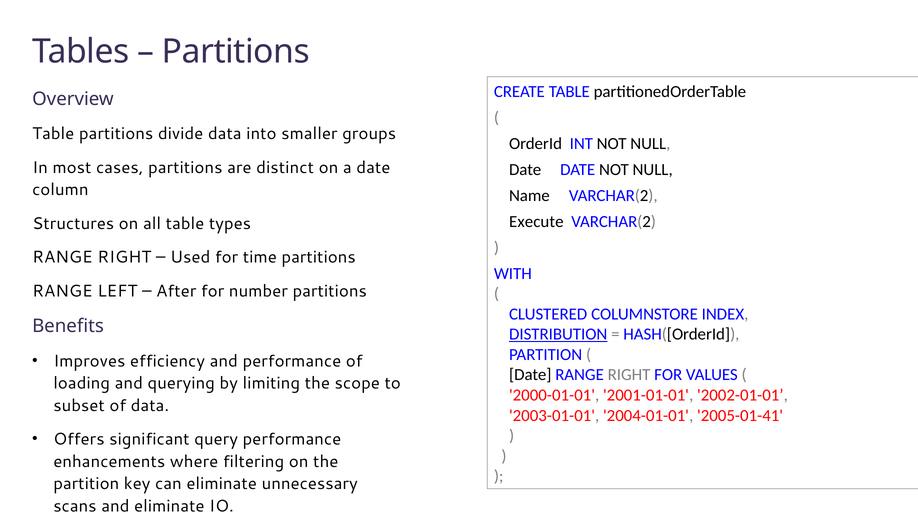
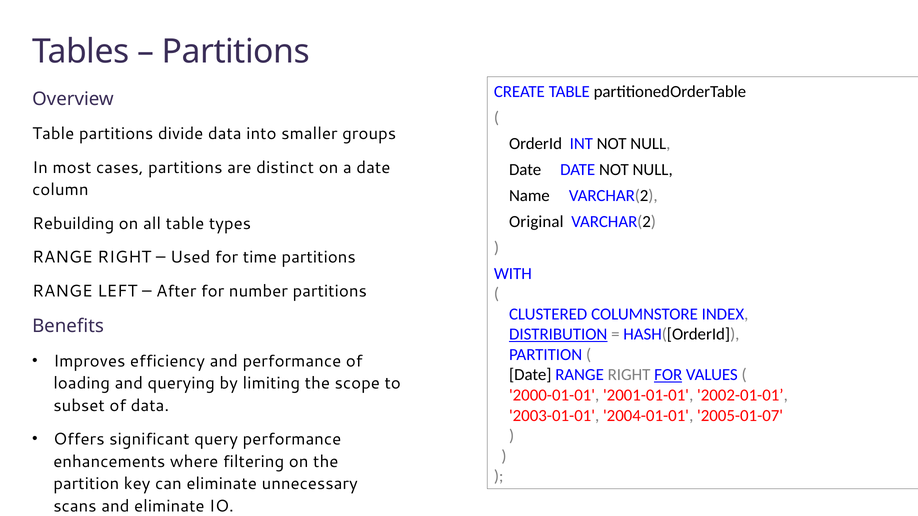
Execute: Execute -> Original (536, 222)
Structures: Structures -> Rebuilding (73, 224)
FOR underline: none -> present (668, 375)
2005-01-41: 2005-01-41 -> 2005-01-07 (740, 416)
